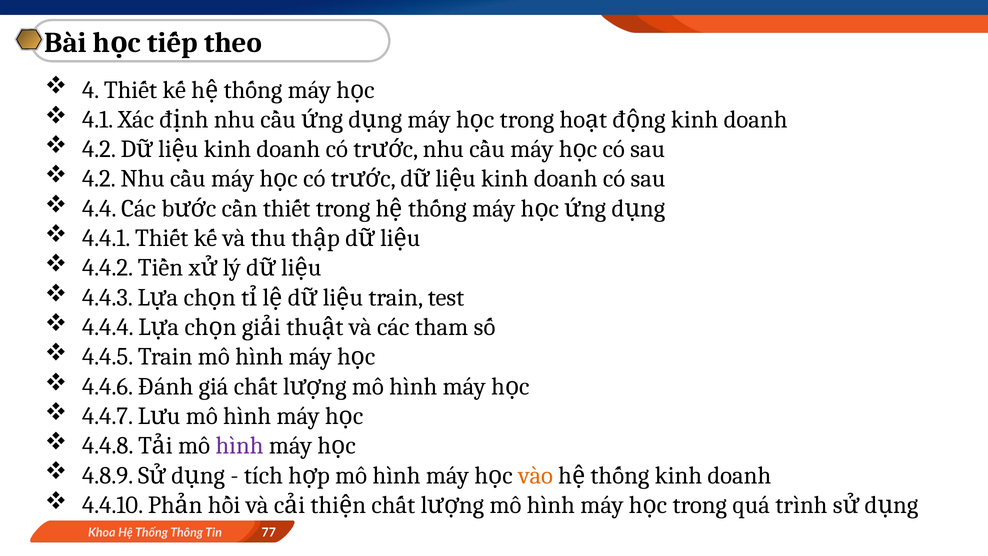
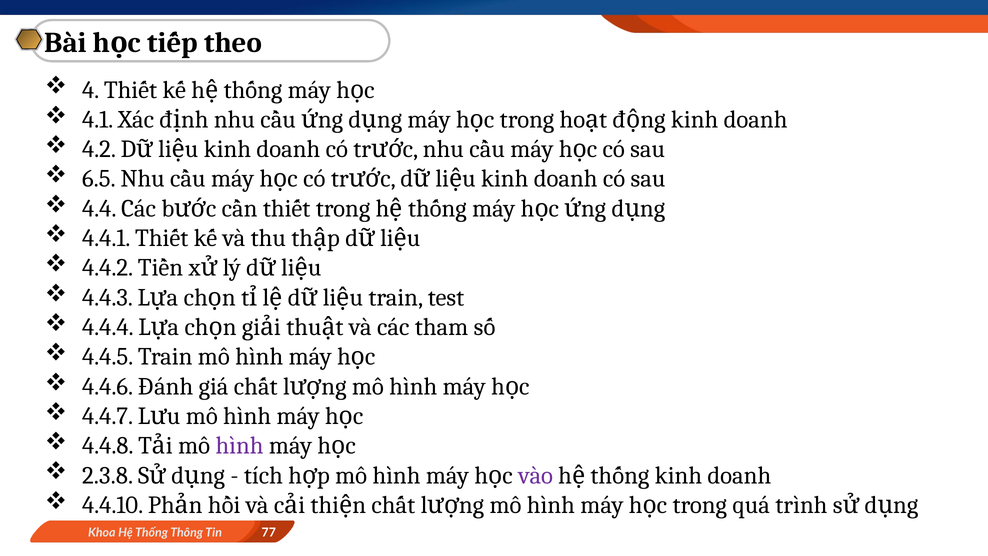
4.2: 4.2 -> 6.5 (99, 179)
4.8.9: 4.8.9 -> 2.3.8 (108, 475)
vào colour: orange -> purple (536, 475)
